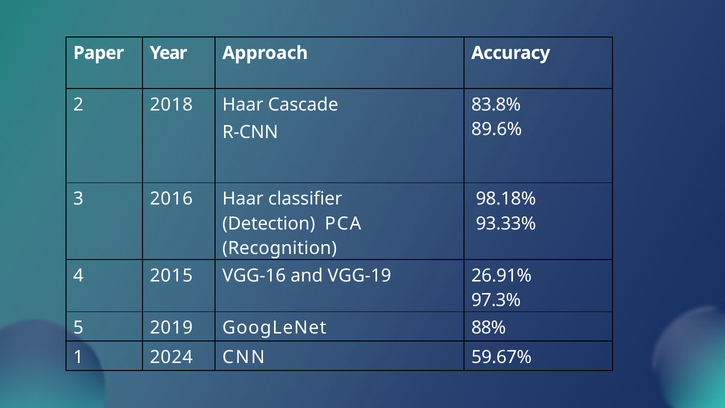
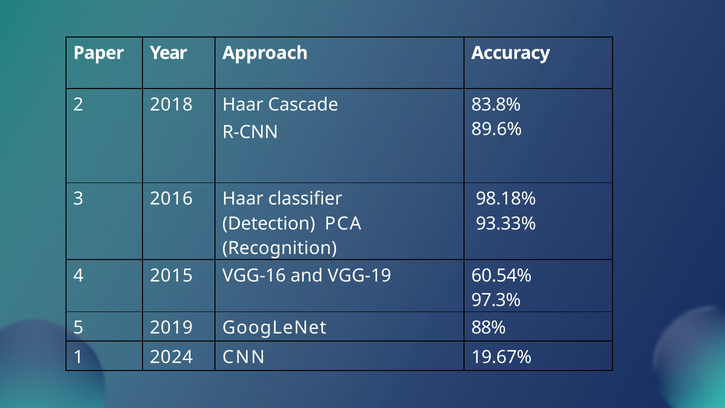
26.91%: 26.91% -> 60.54% (502, 276)
59.67%: 59.67% -> 19.67% (502, 357)
